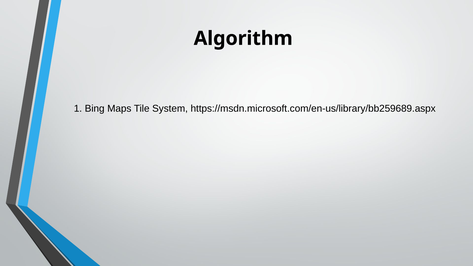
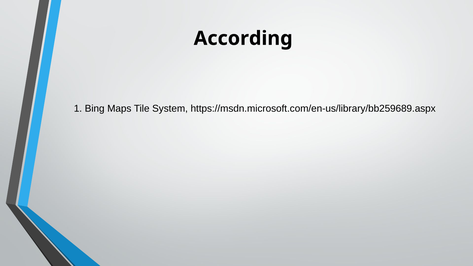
Algorithm: Algorithm -> According (243, 38)
